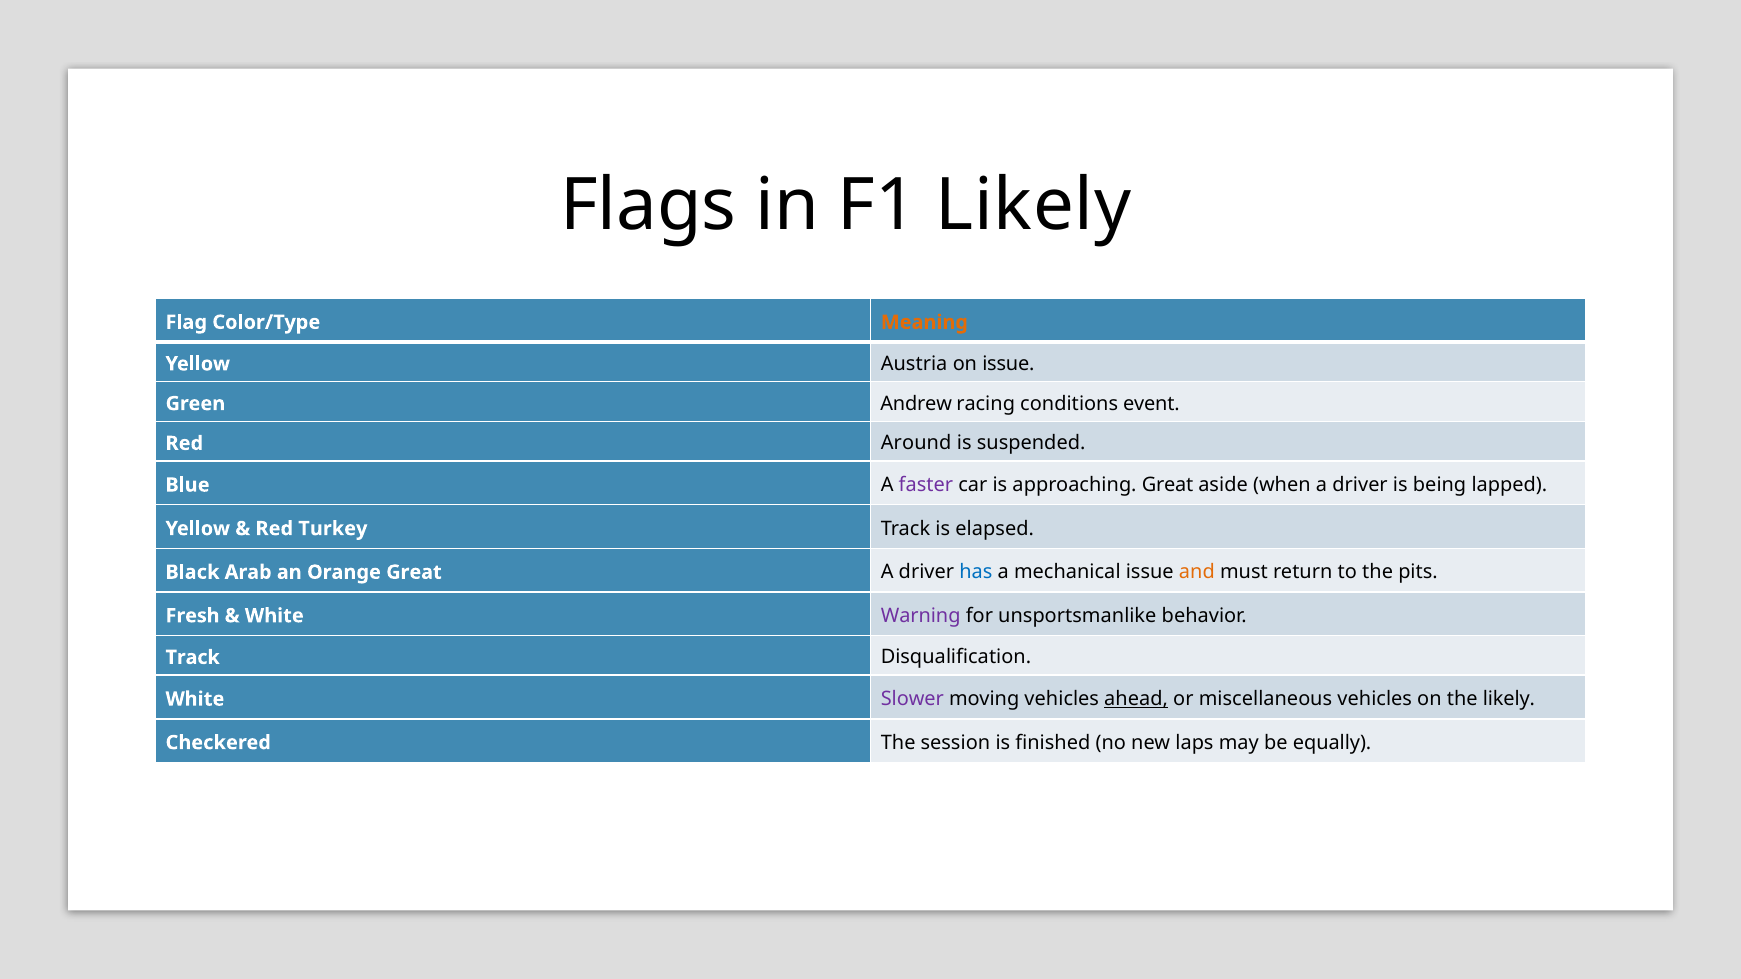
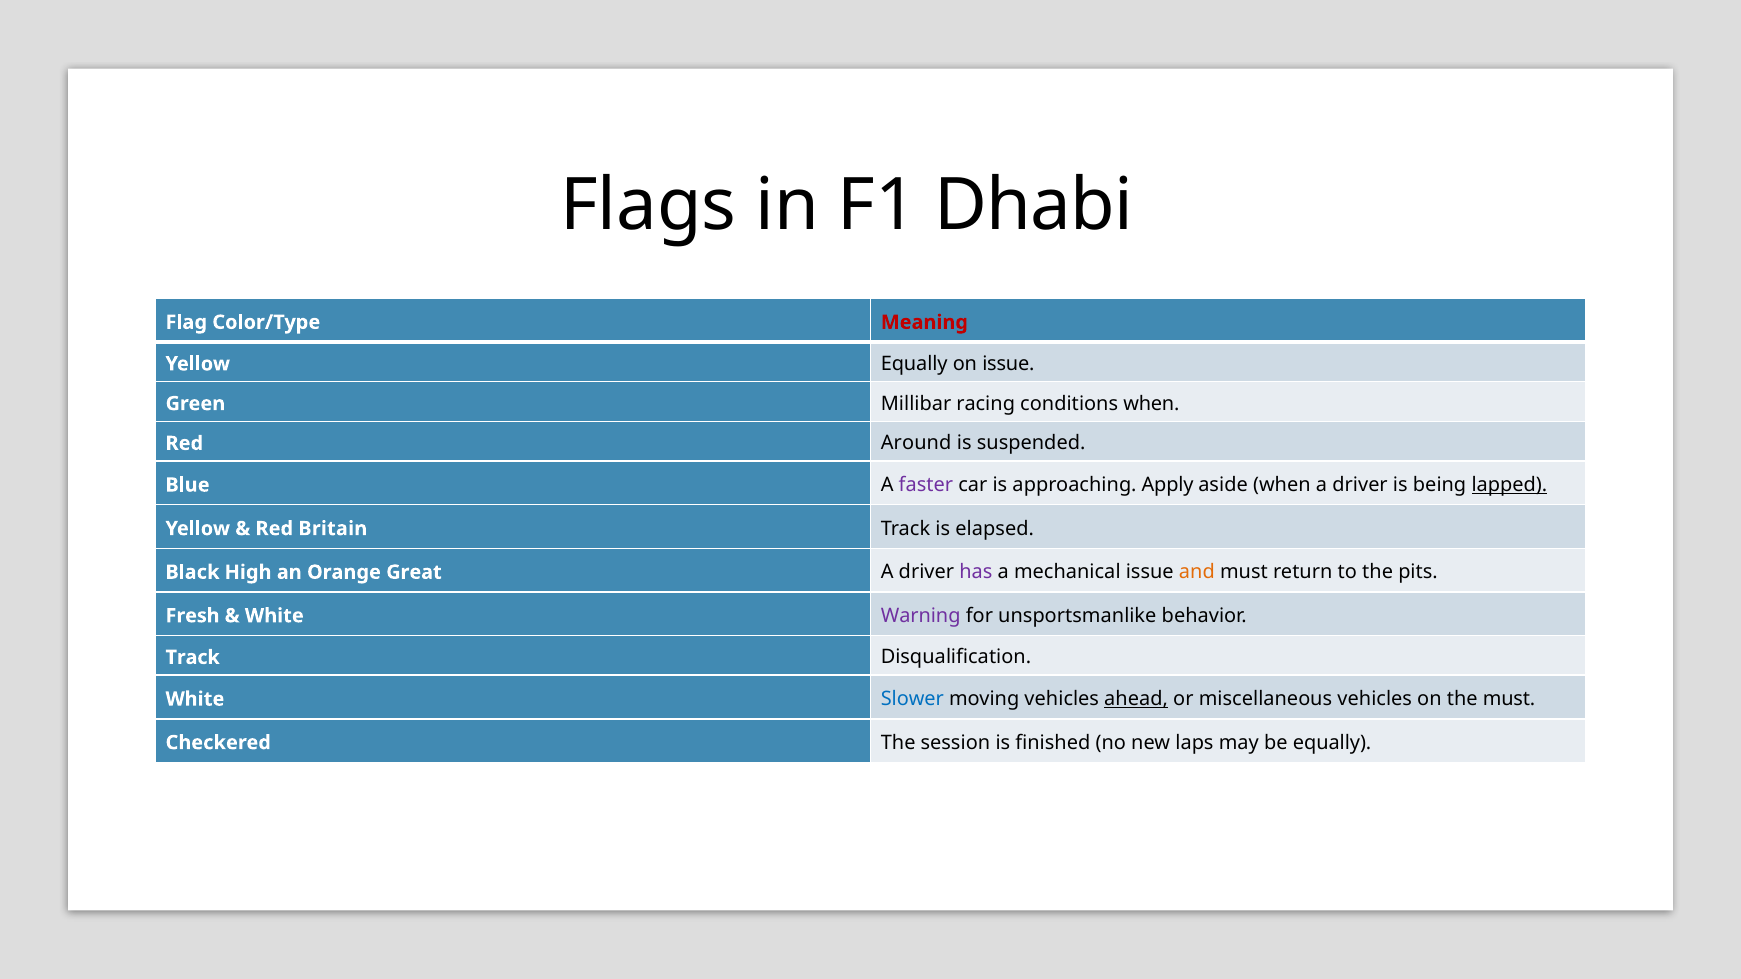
F1 Likely: Likely -> Dhabi (1034, 206)
Meaning colour: orange -> red (924, 322)
Yellow Austria: Austria -> Equally (914, 364)
Andrew: Andrew -> Millibar (916, 404)
conditions event: event -> when (1151, 404)
approaching Great: Great -> Apply (1168, 485)
lapped underline: none -> present (1509, 485)
Turkey: Turkey -> Britain (333, 529)
Arab: Arab -> High (248, 572)
has colour: blue -> purple (976, 572)
Slower colour: purple -> blue (912, 699)
the likely: likely -> must (1509, 699)
